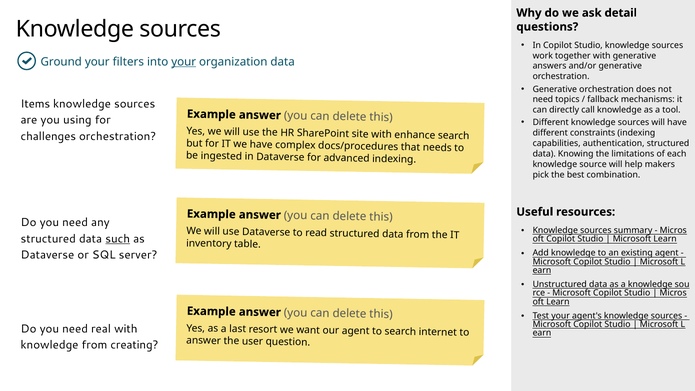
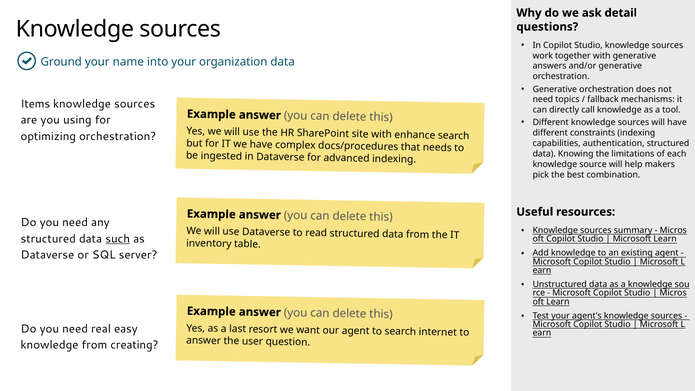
filters: filters -> name (128, 62)
your underline: present -> none (184, 62)
challenges: challenges -> optimizing (48, 136)
real with: with -> easy (126, 329)
